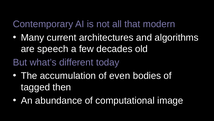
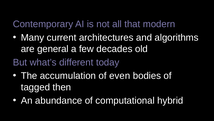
speech: speech -> general (53, 49)
image: image -> hybrid (170, 100)
